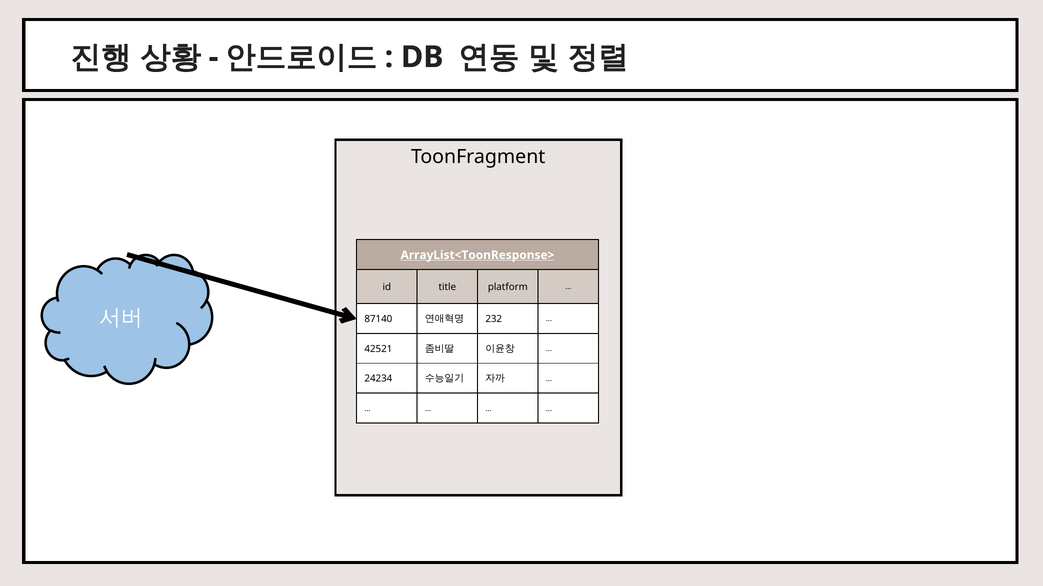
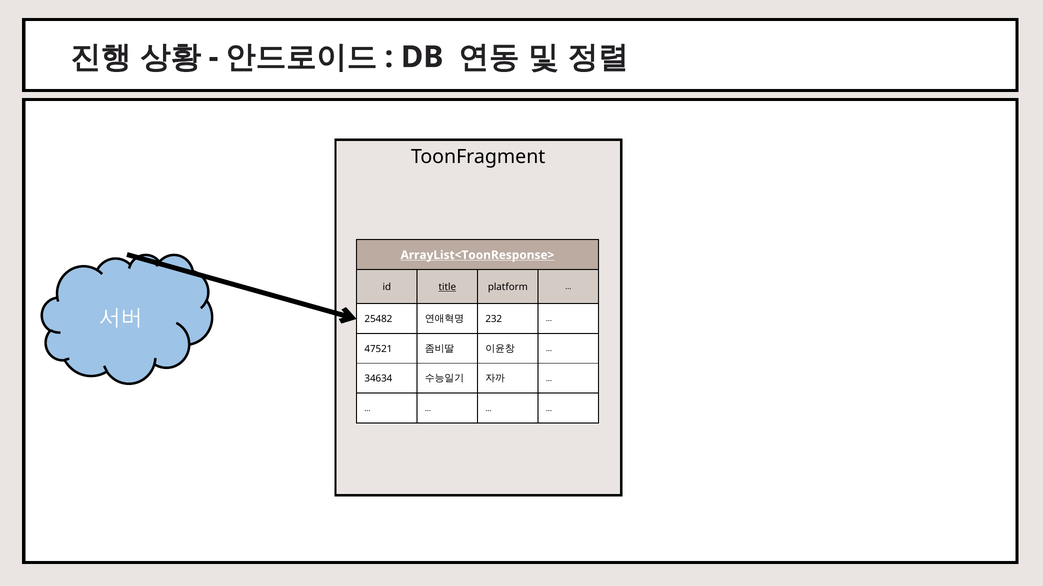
title underline: none -> present (447, 287)
87140: 87140 -> 25482 (378, 319)
42521: 42521 -> 47521 (378, 349)
24234: 24234 -> 34634 (378, 379)
